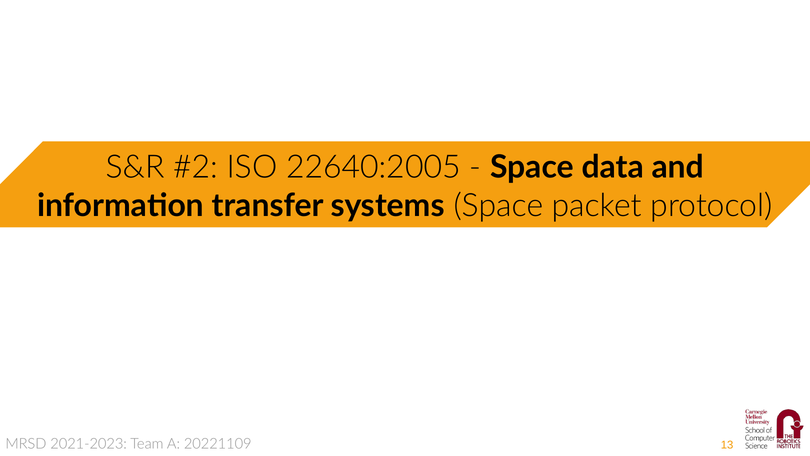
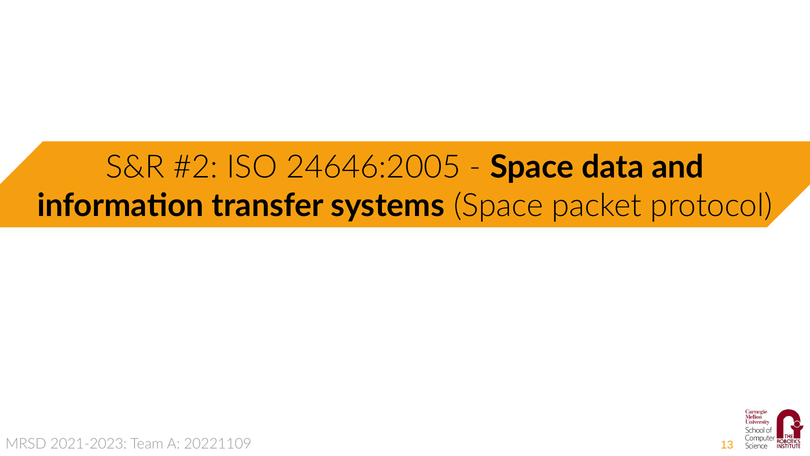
22640:2005: 22640:2005 -> 24646:2005 (373, 167)
